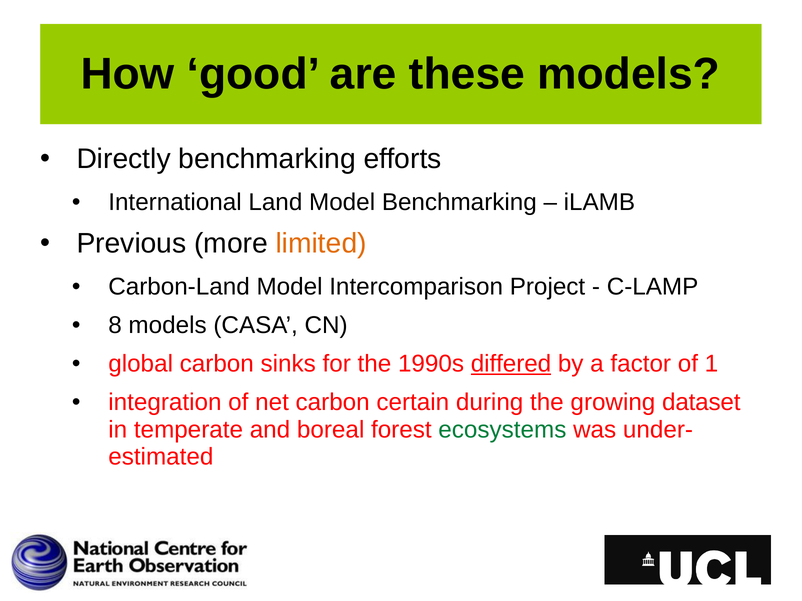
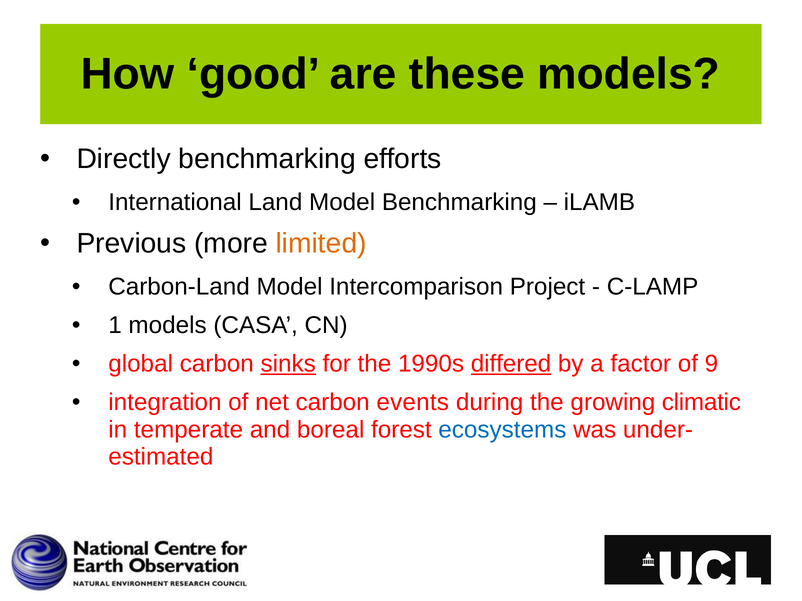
8: 8 -> 1 (115, 326)
sinks underline: none -> present (288, 364)
1: 1 -> 9 (711, 364)
certain: certain -> events (413, 403)
dataset: dataset -> climatic (701, 403)
ecosystems colour: green -> blue (502, 430)
